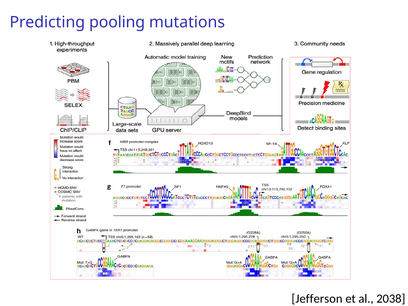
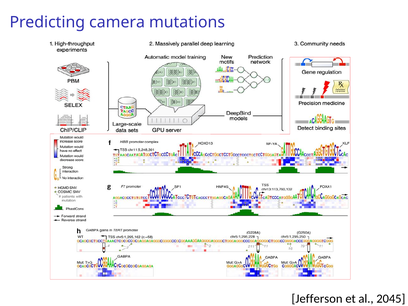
pooling: pooling -> camera (117, 22)
2038: 2038 -> 2045 (391, 299)
